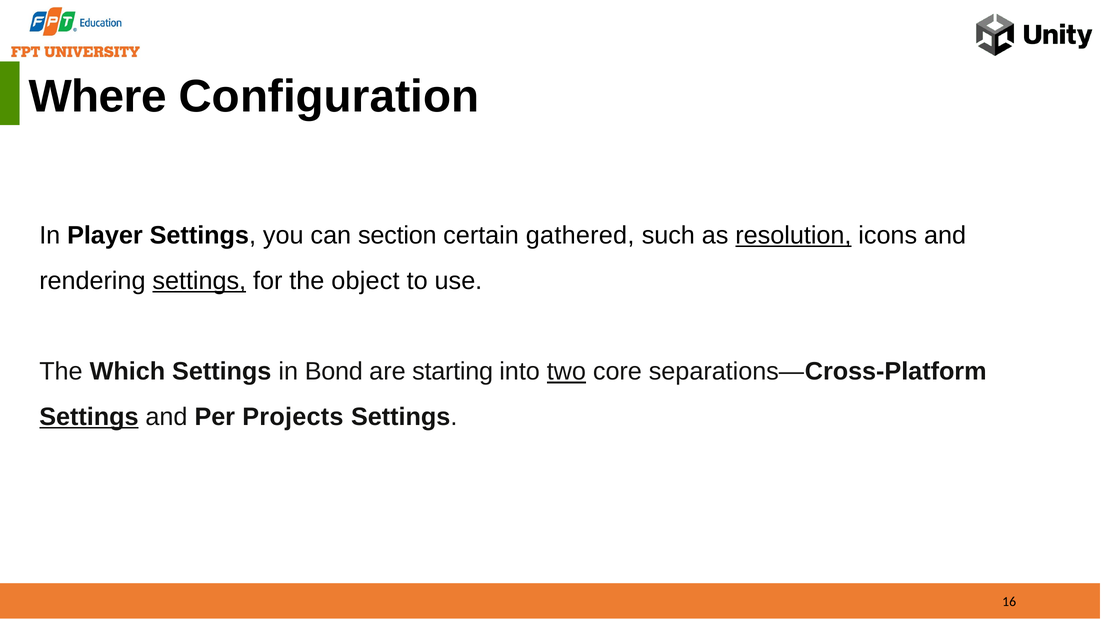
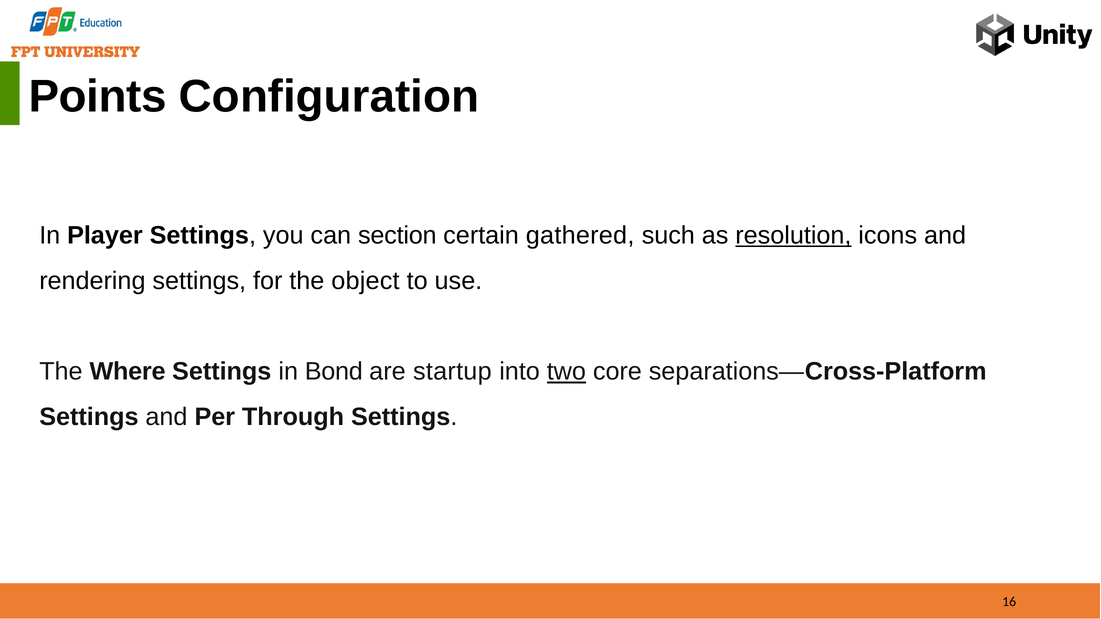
Where: Where -> Points (98, 97)
settings underline: present -> none (199, 281)
Which: Which -> Where (128, 372)
starting: starting -> startup (452, 372)
Settings underline: present -> none (89, 417)
Projects: Projects -> Through (293, 417)
